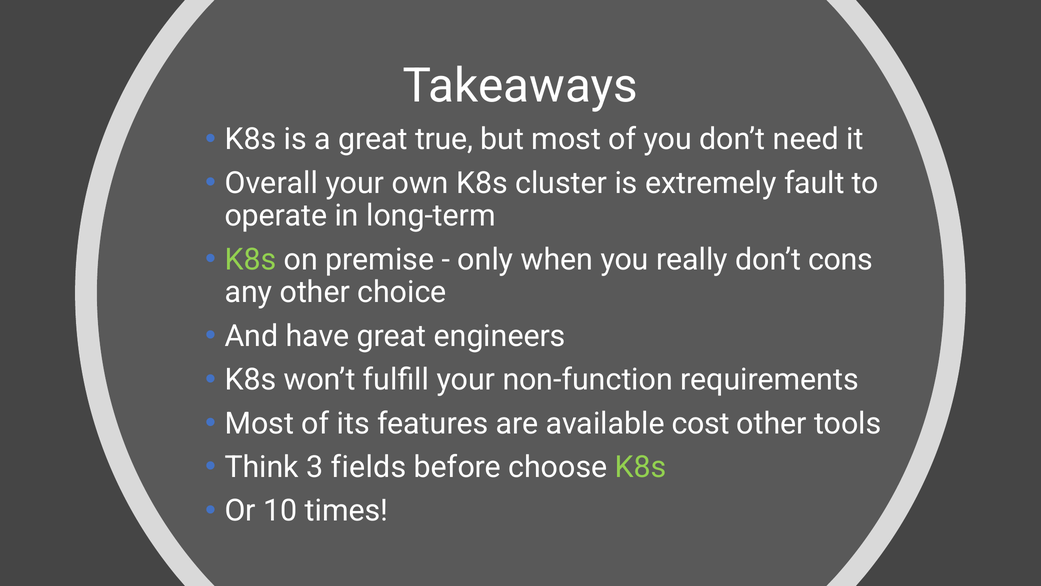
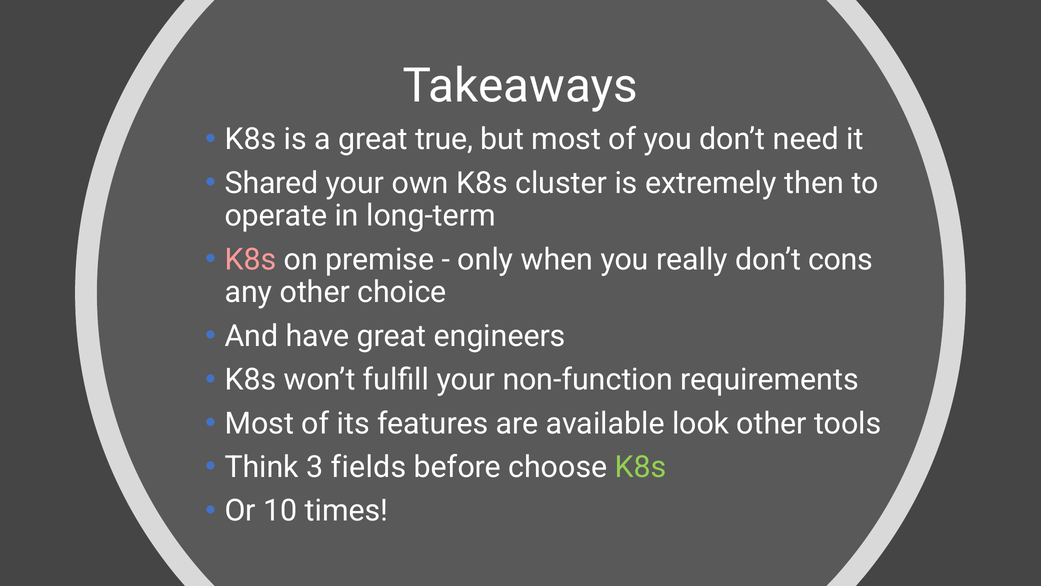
Overall: Overall -> Shared (272, 183)
fault: fault -> then (814, 183)
K8s colour: light green -> pink (251, 259)
cost: cost -> look (701, 423)
